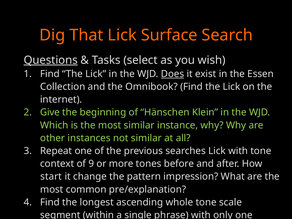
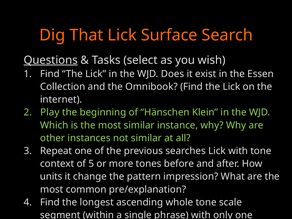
Does underline: present -> none (173, 74)
Give: Give -> Play (50, 112)
9: 9 -> 5 (91, 164)
start: start -> units (51, 177)
